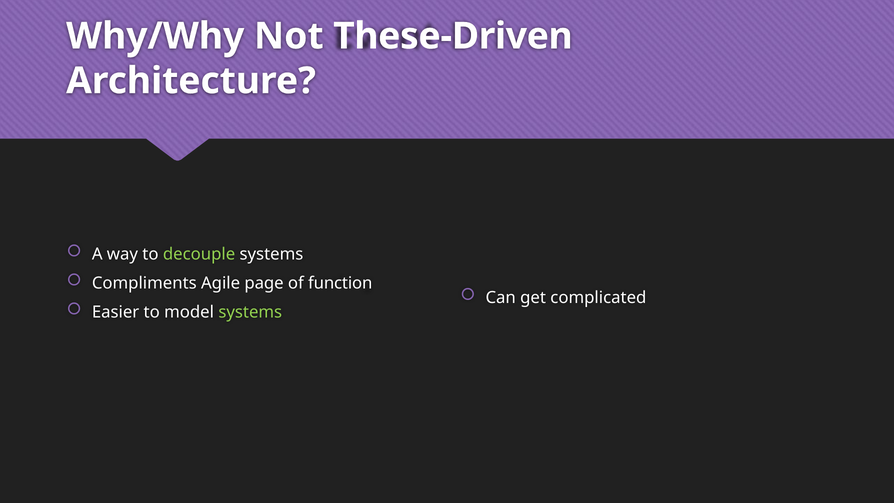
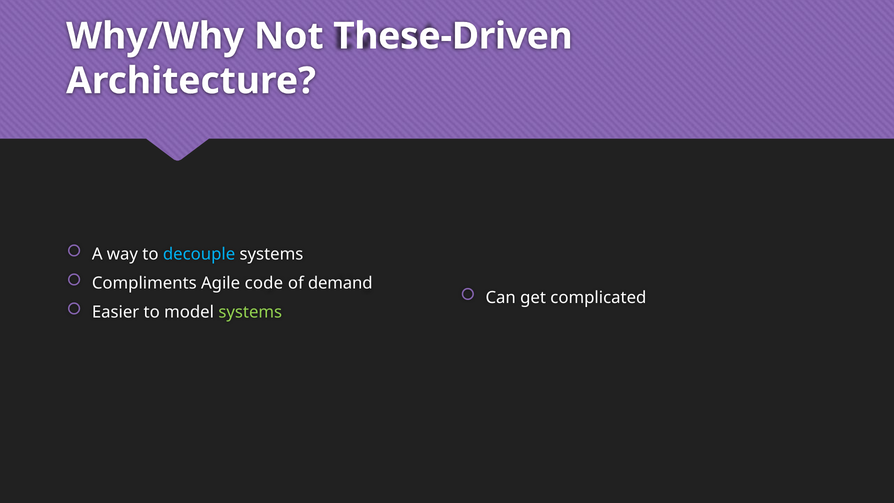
decouple colour: light green -> light blue (199, 254)
page: page -> code (264, 283)
function: function -> demand (340, 283)
